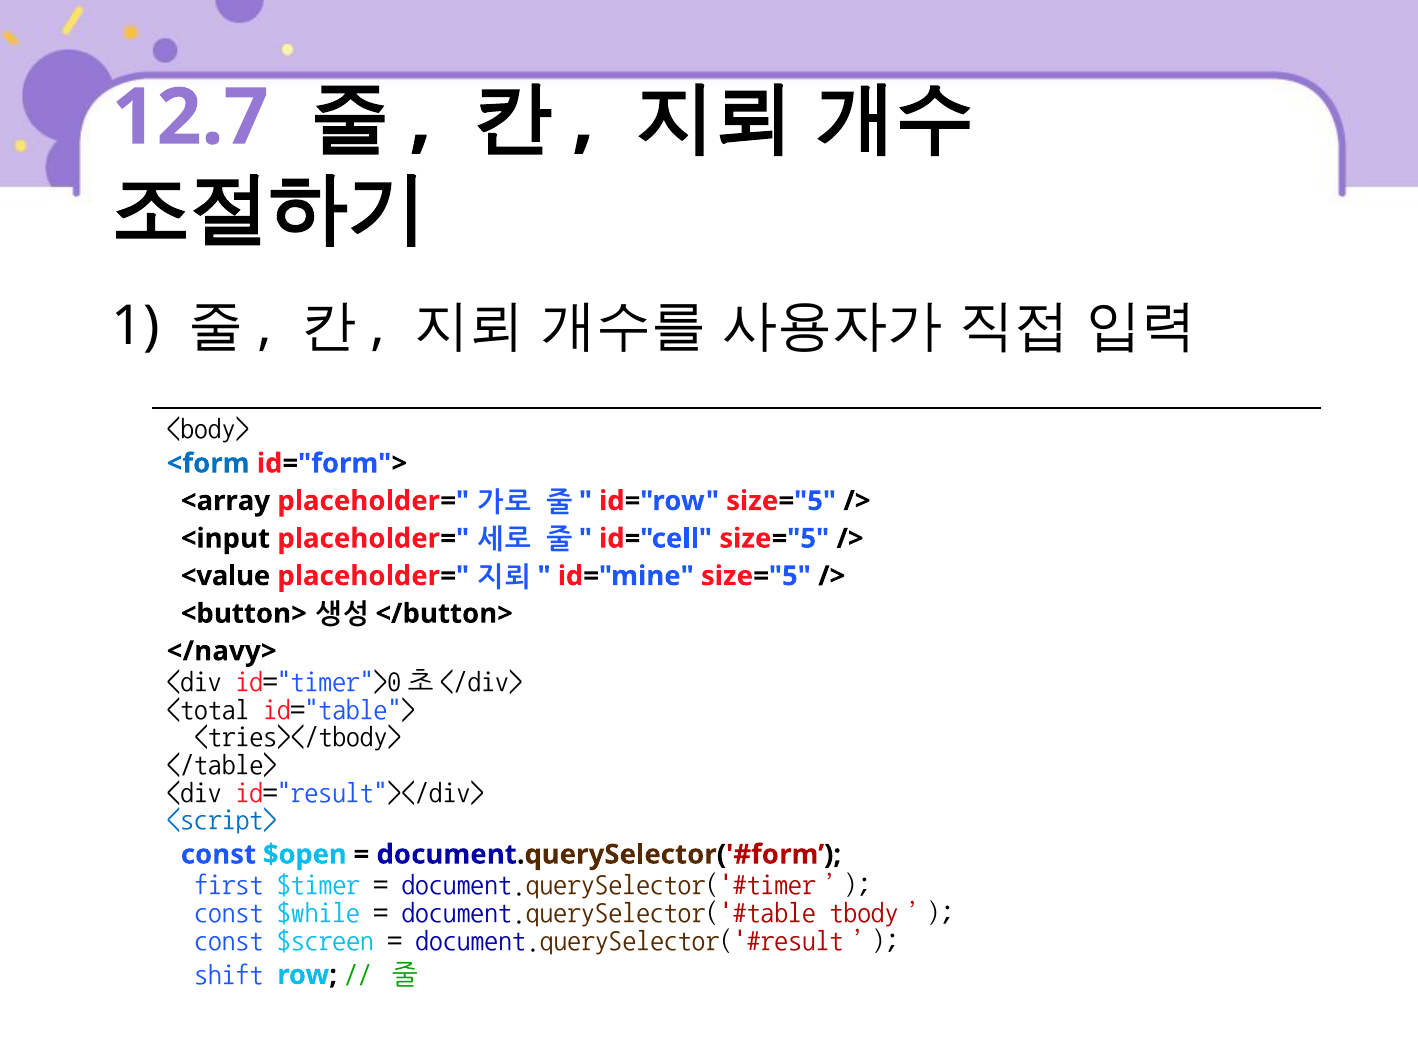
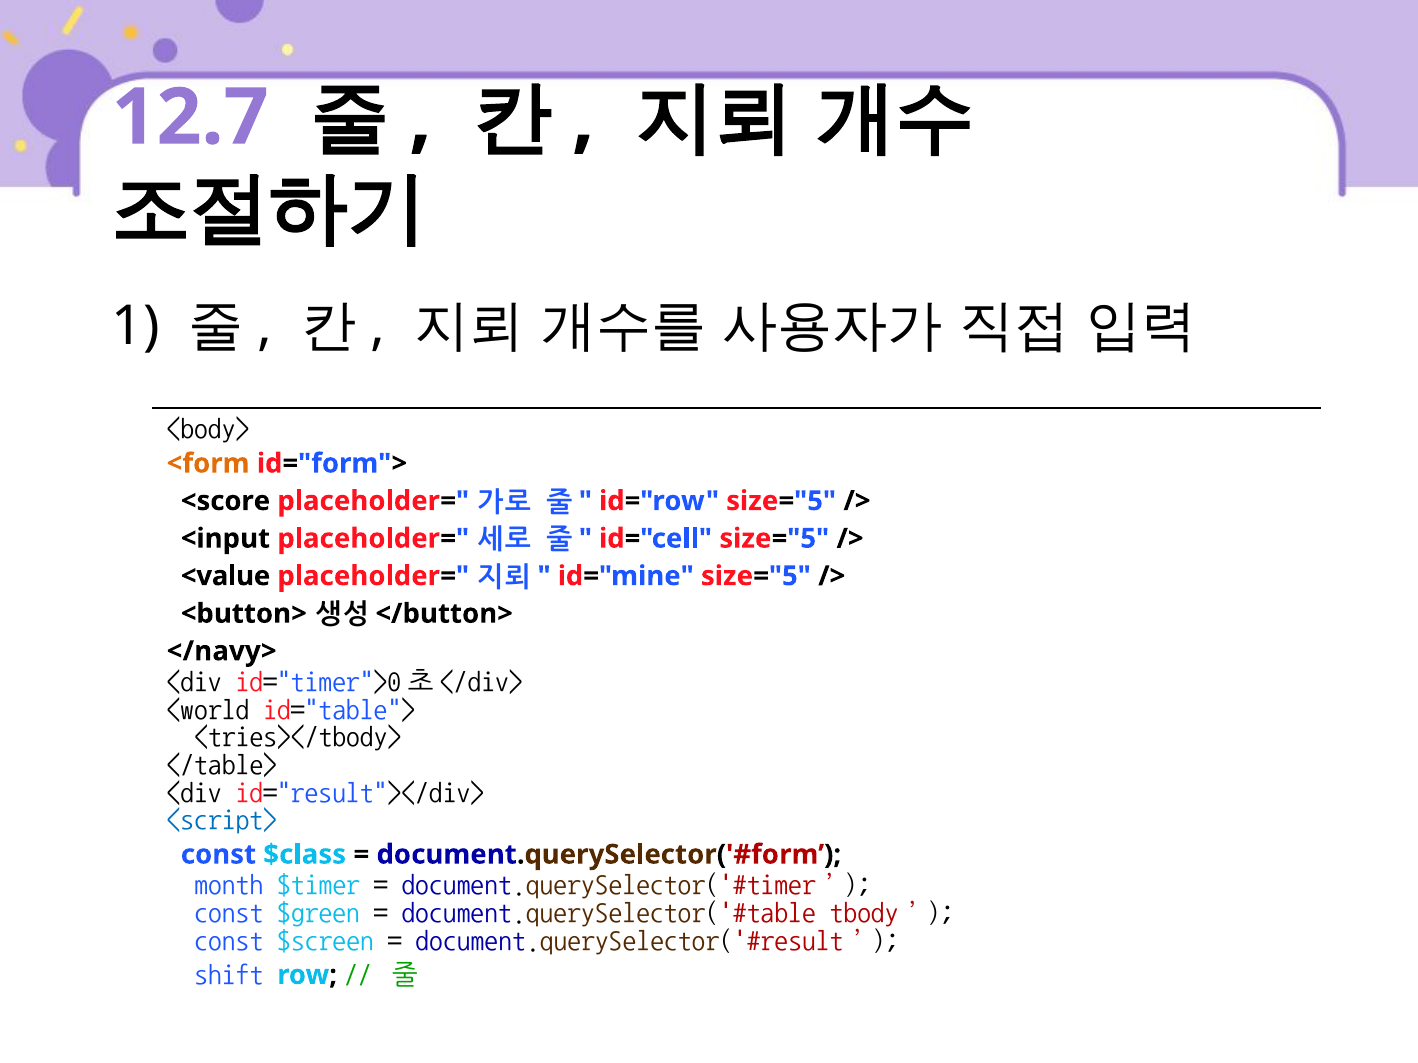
<form colour: blue -> orange (208, 464)
<array: <array -> <score (225, 501)
<total: <total -> <world (208, 709)
$open: $open -> $class (305, 855)
first: first -> month (229, 885)
$while: $while -> $green (319, 913)
